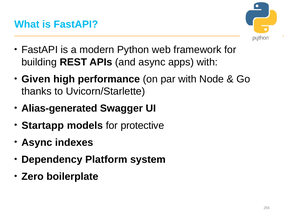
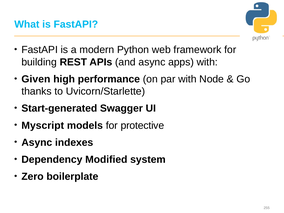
Alias-generated: Alias-generated -> Start-generated (59, 108)
Startapp: Startapp -> Myscript (43, 125)
Platform: Platform -> Modified (106, 160)
